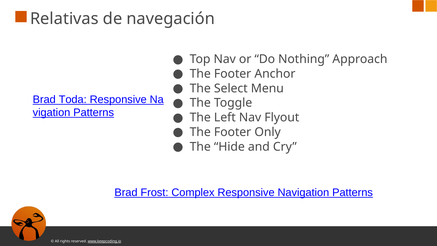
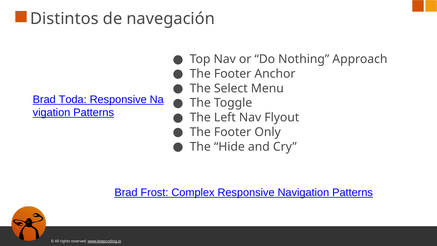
Relativas: Relativas -> Distintos (64, 19)
